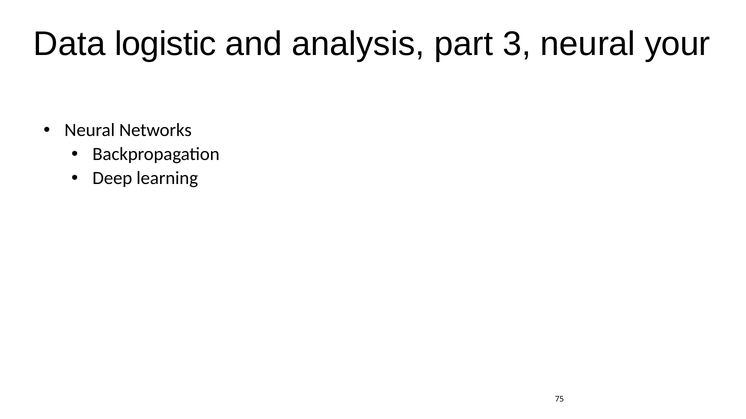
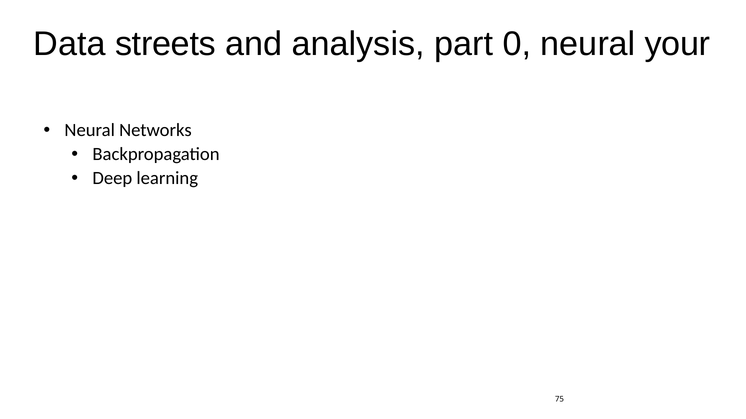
logistic: logistic -> streets (166, 44)
3: 3 -> 0 (517, 44)
